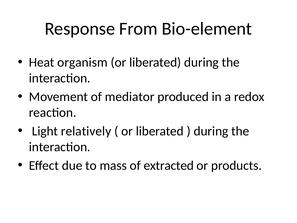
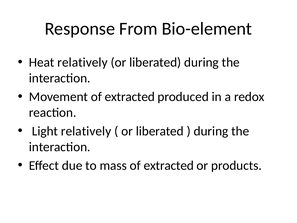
Heat organism: organism -> relatively (83, 62)
Movement of mediator: mediator -> extracted (130, 97)
